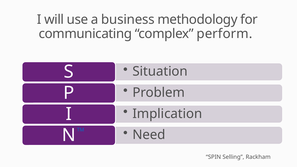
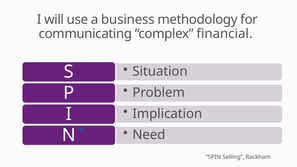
perform: perform -> financial (224, 34)
